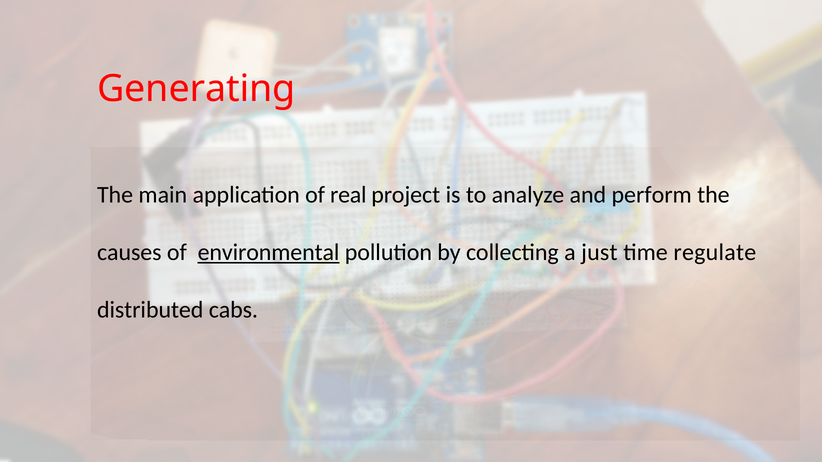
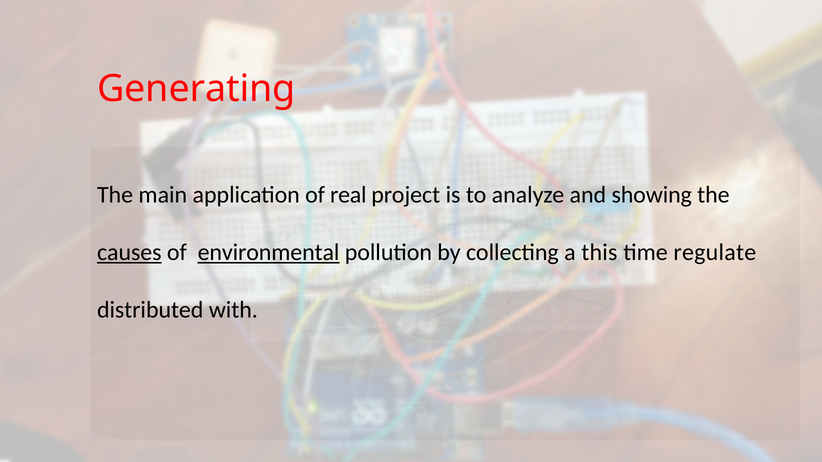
perform: perform -> showing (652, 195)
causes underline: none -> present (129, 253)
just: just -> this (599, 253)
cabs: cabs -> with (233, 310)
